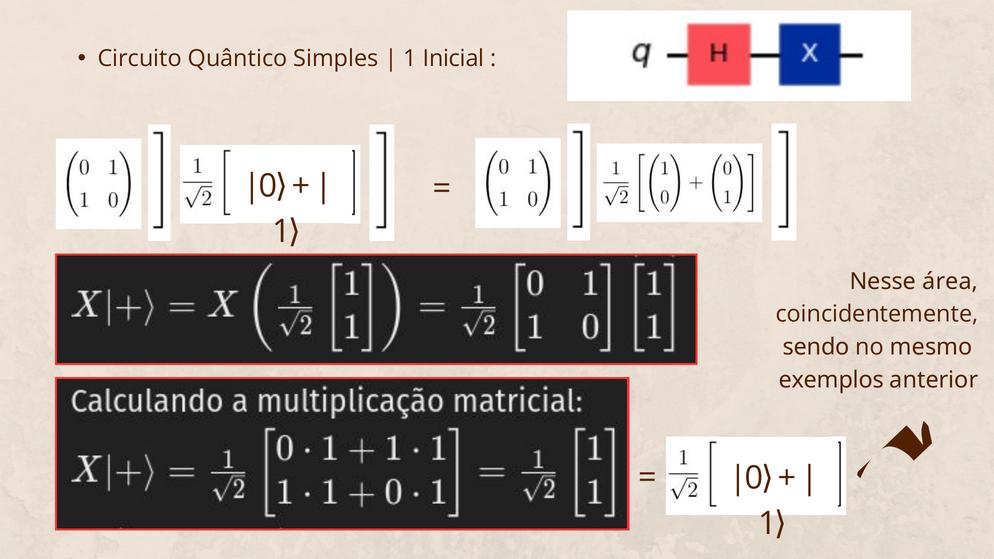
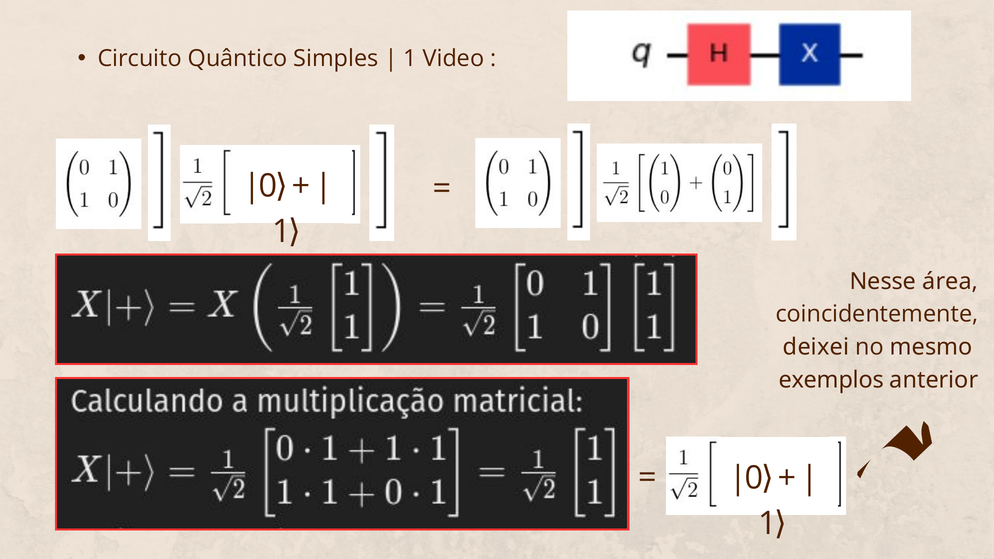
Inicial: Inicial -> Video (454, 59)
sendo: sendo -> deixei (816, 347)
